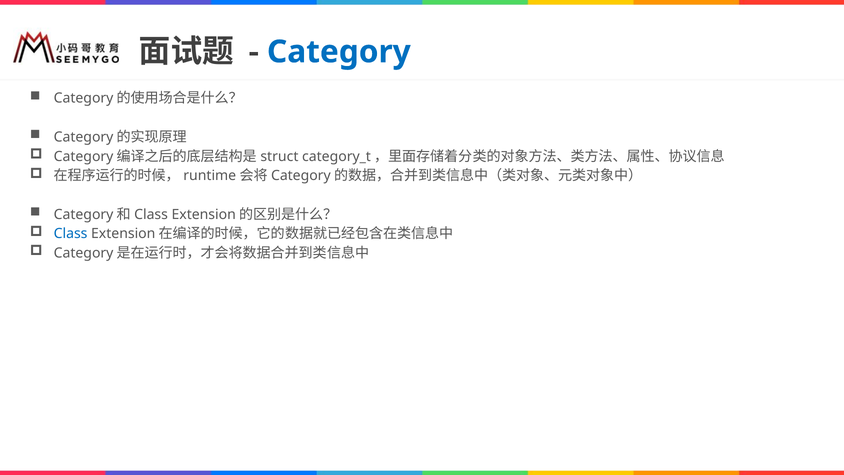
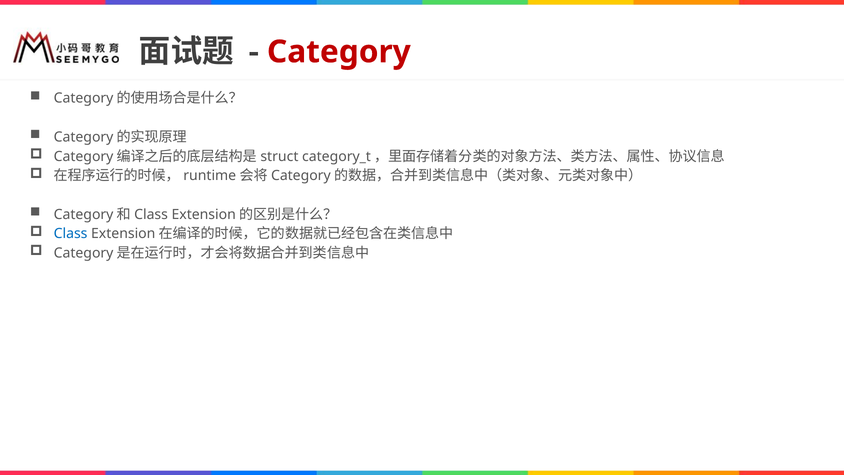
Category colour: blue -> red (339, 52)
